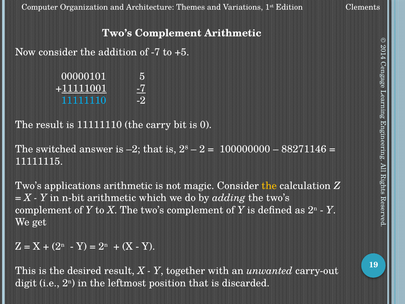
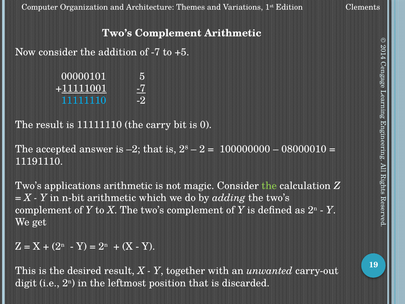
switched: switched -> accepted (56, 149)
88271146: 88271146 -> 08000010 (304, 149)
11111115: 11111115 -> 11191110 (39, 161)
the colour: yellow -> light green (269, 186)
